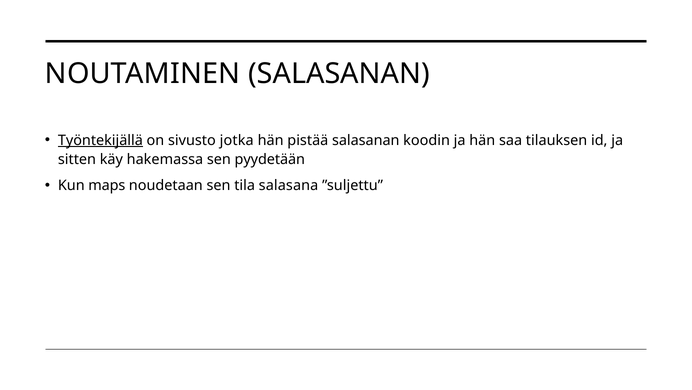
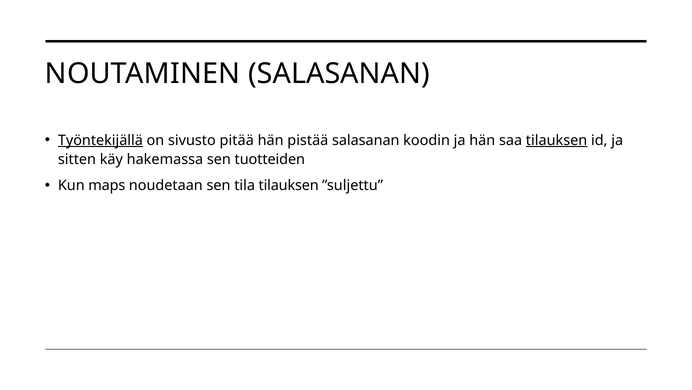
jotka: jotka -> pitää (237, 140)
tilauksen underline: none -> present (557, 140)
pyydetään: pyydetään -> tuotteiden (270, 159)
tila salasana: salasana -> tilauksen (289, 185)
